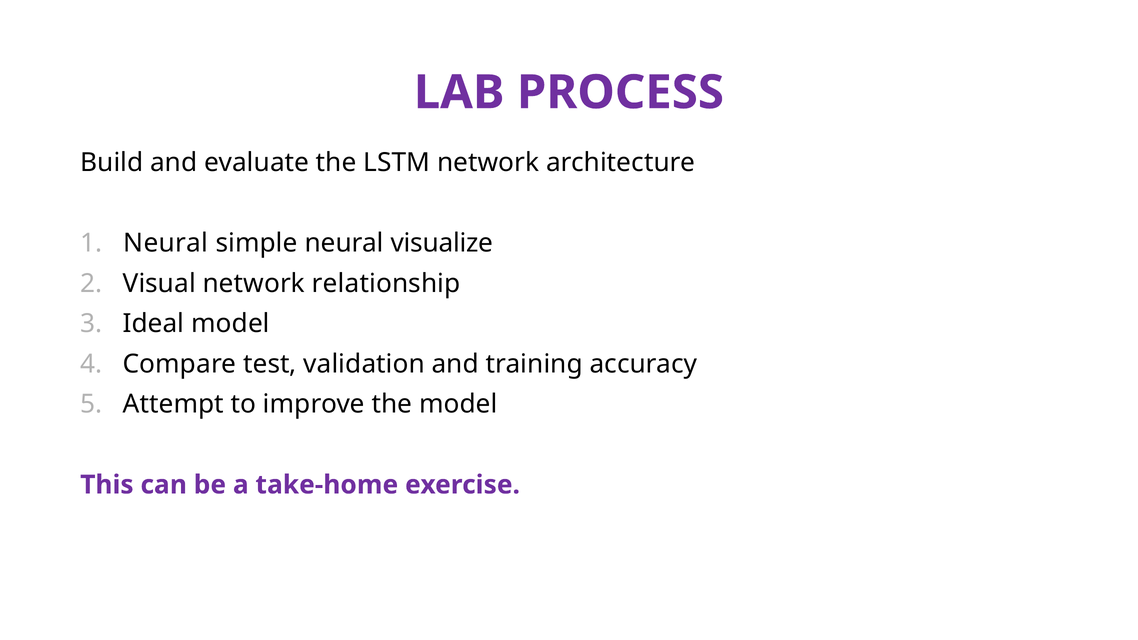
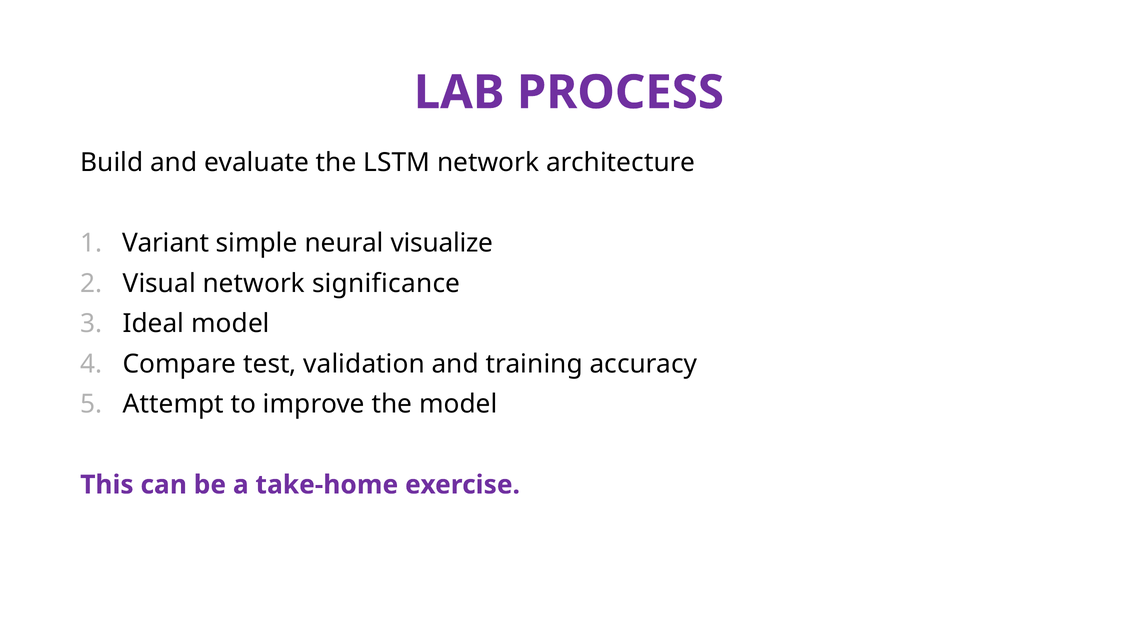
Neural: Neural -> Variant (166, 243)
relationship: relationship -> significance (386, 284)
